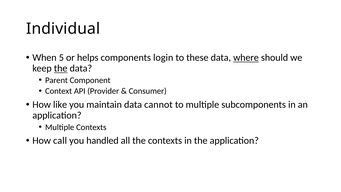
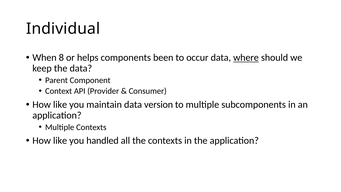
5: 5 -> 8 (61, 58)
login: login -> been (163, 58)
these: these -> occur (197, 58)
the underline: present -> none (61, 68)
cannot: cannot -> version (159, 105)
call: call -> like (60, 141)
